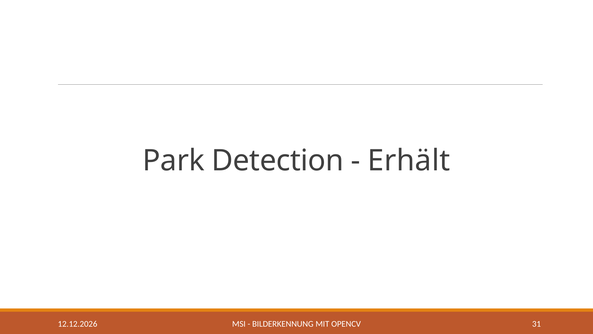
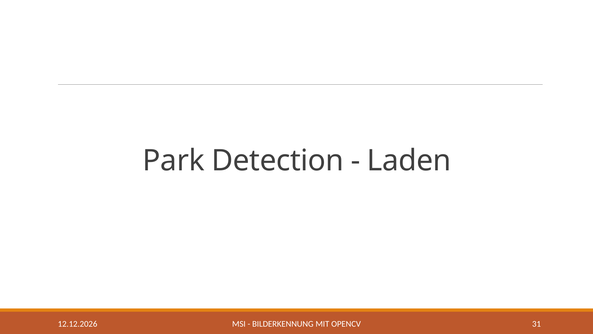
Erhält: Erhält -> Laden (409, 160)
